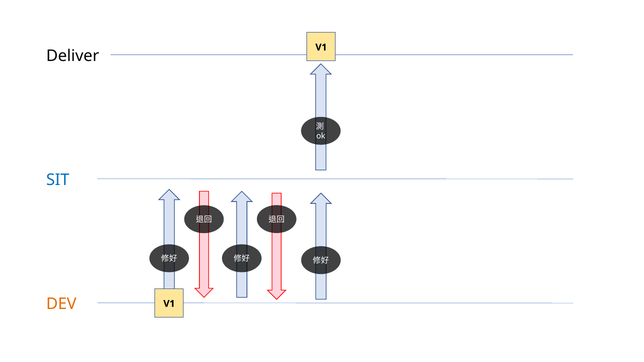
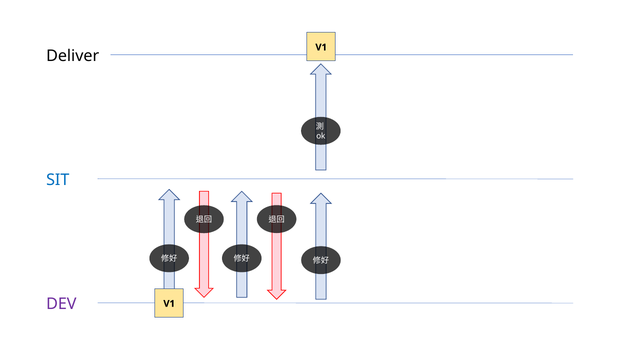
DEV colour: orange -> purple (61, 304)
